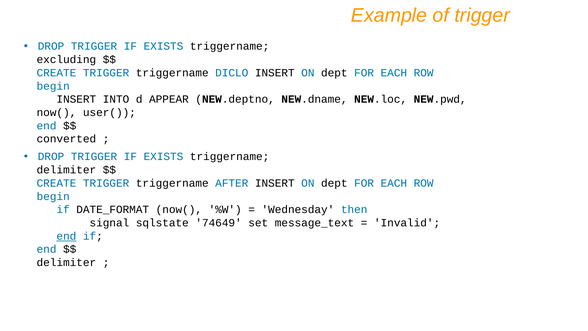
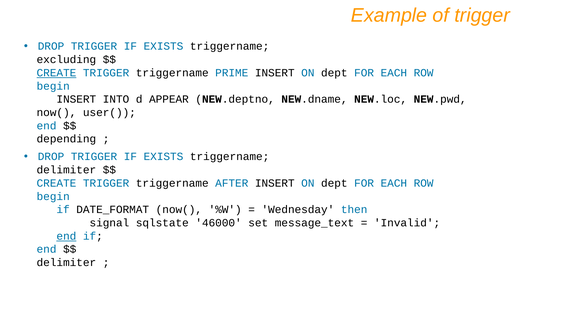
CREATE underline: none -> present (56, 73)
DICLO: DICLO -> PRIME (232, 73)
converted: converted -> depending (66, 139)
74649: 74649 -> 46000 (219, 223)
